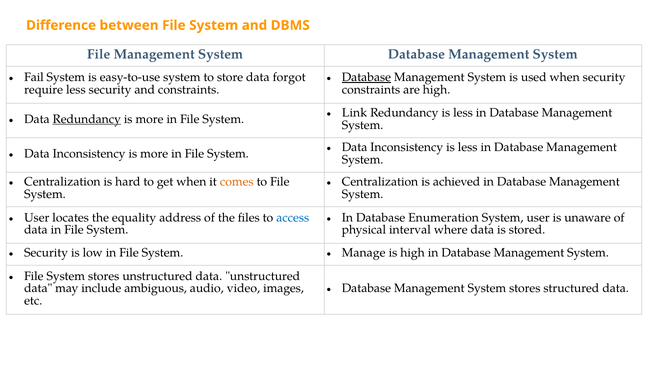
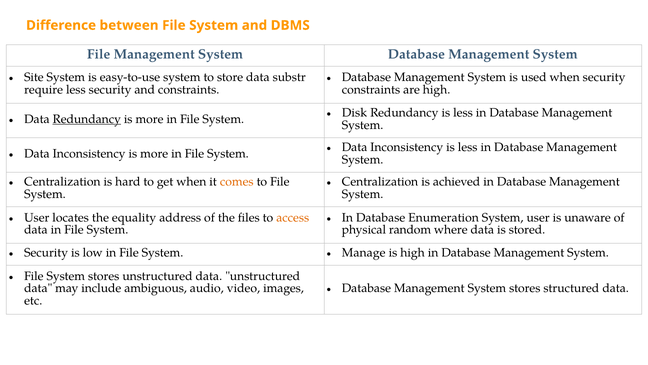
Fail: Fail -> Site (34, 77)
forgot: forgot -> substr (289, 77)
Database underline: present -> none (366, 77)
Link: Link -> Disk (355, 113)
access colour: blue -> orange (293, 217)
interval: interval -> random (410, 229)
